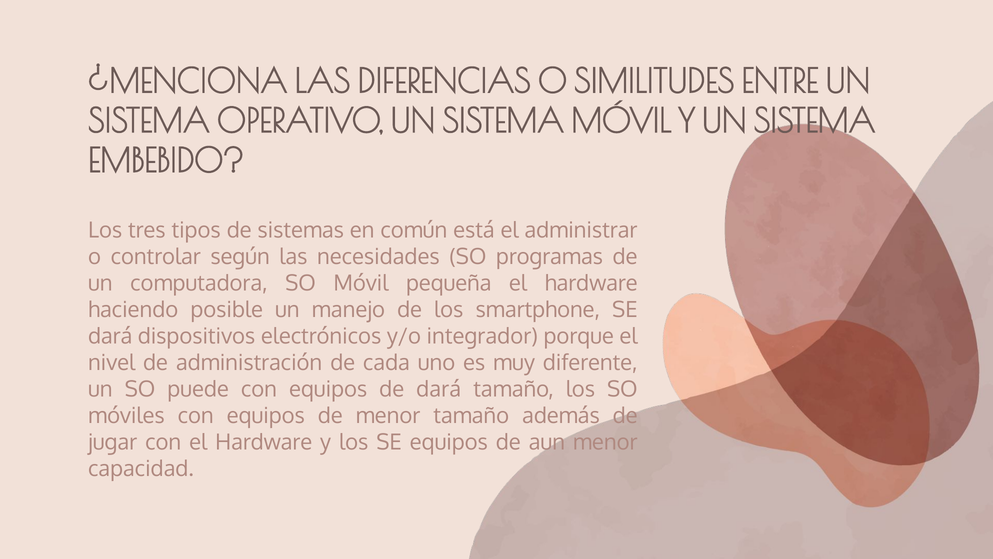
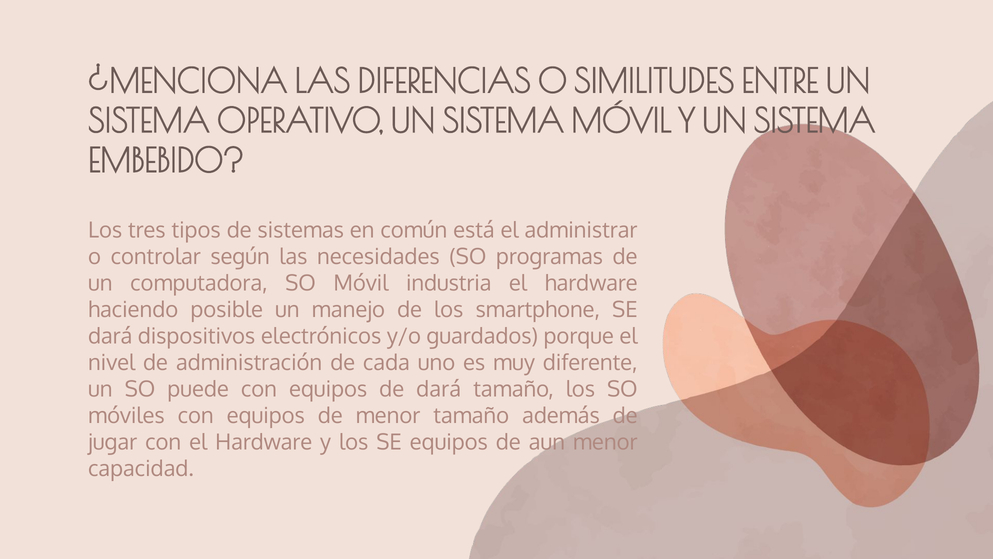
pequeña: pequeña -> industria (449, 283)
integrador: integrador -> guardados (482, 336)
